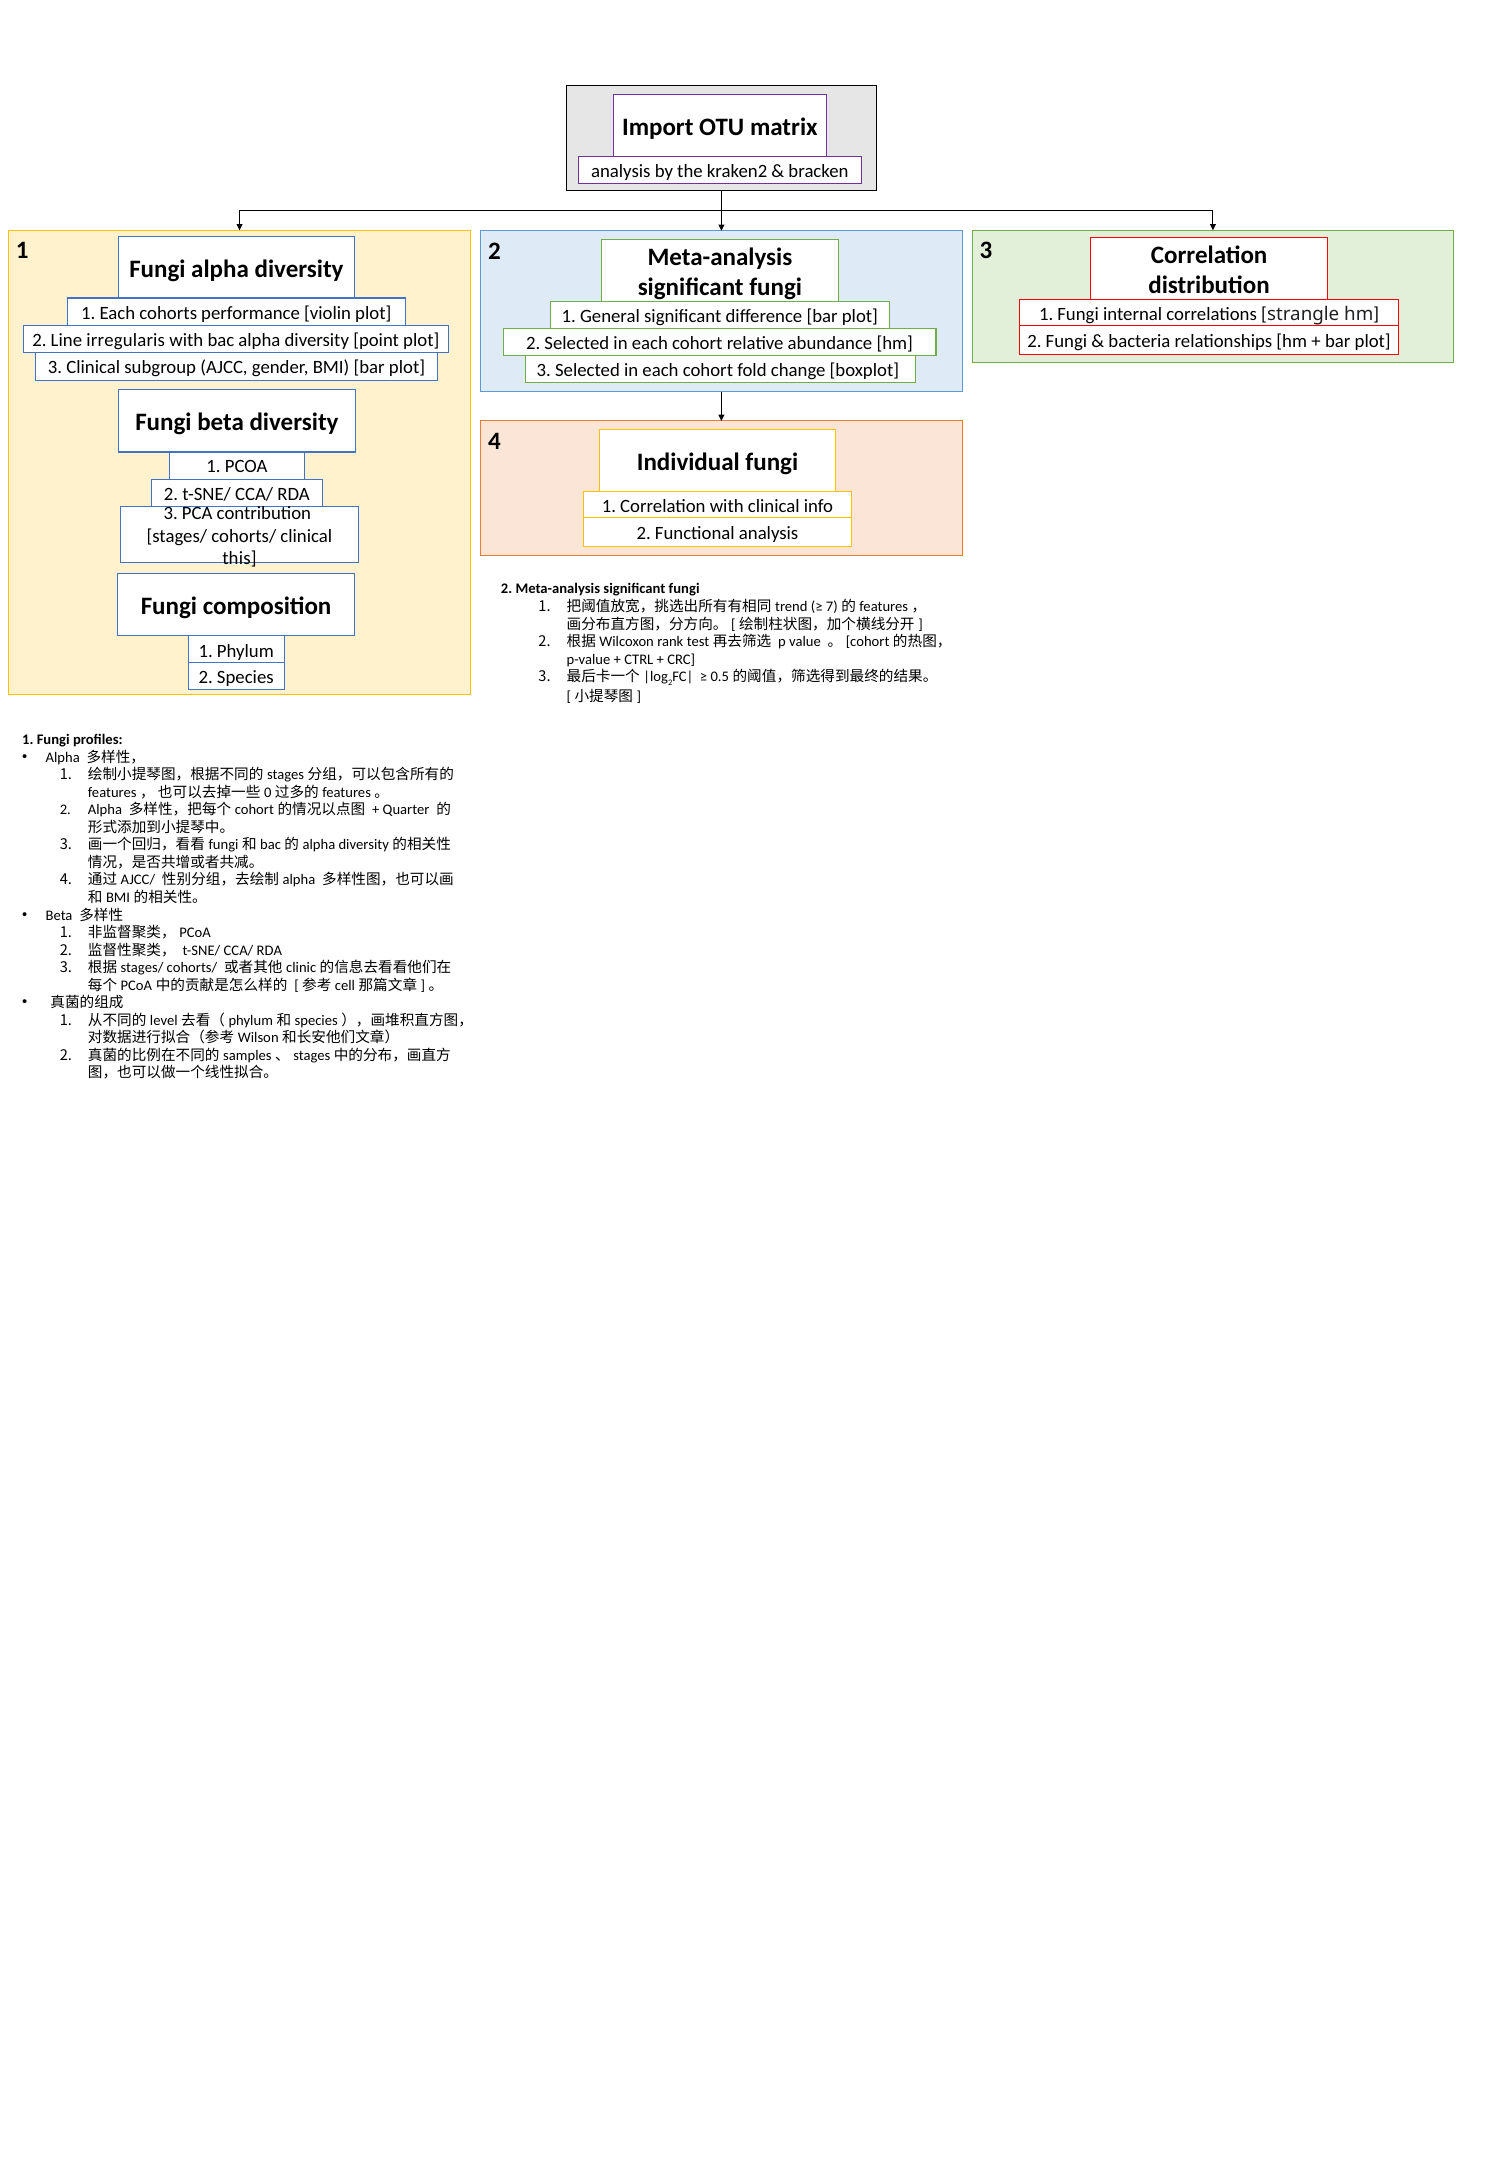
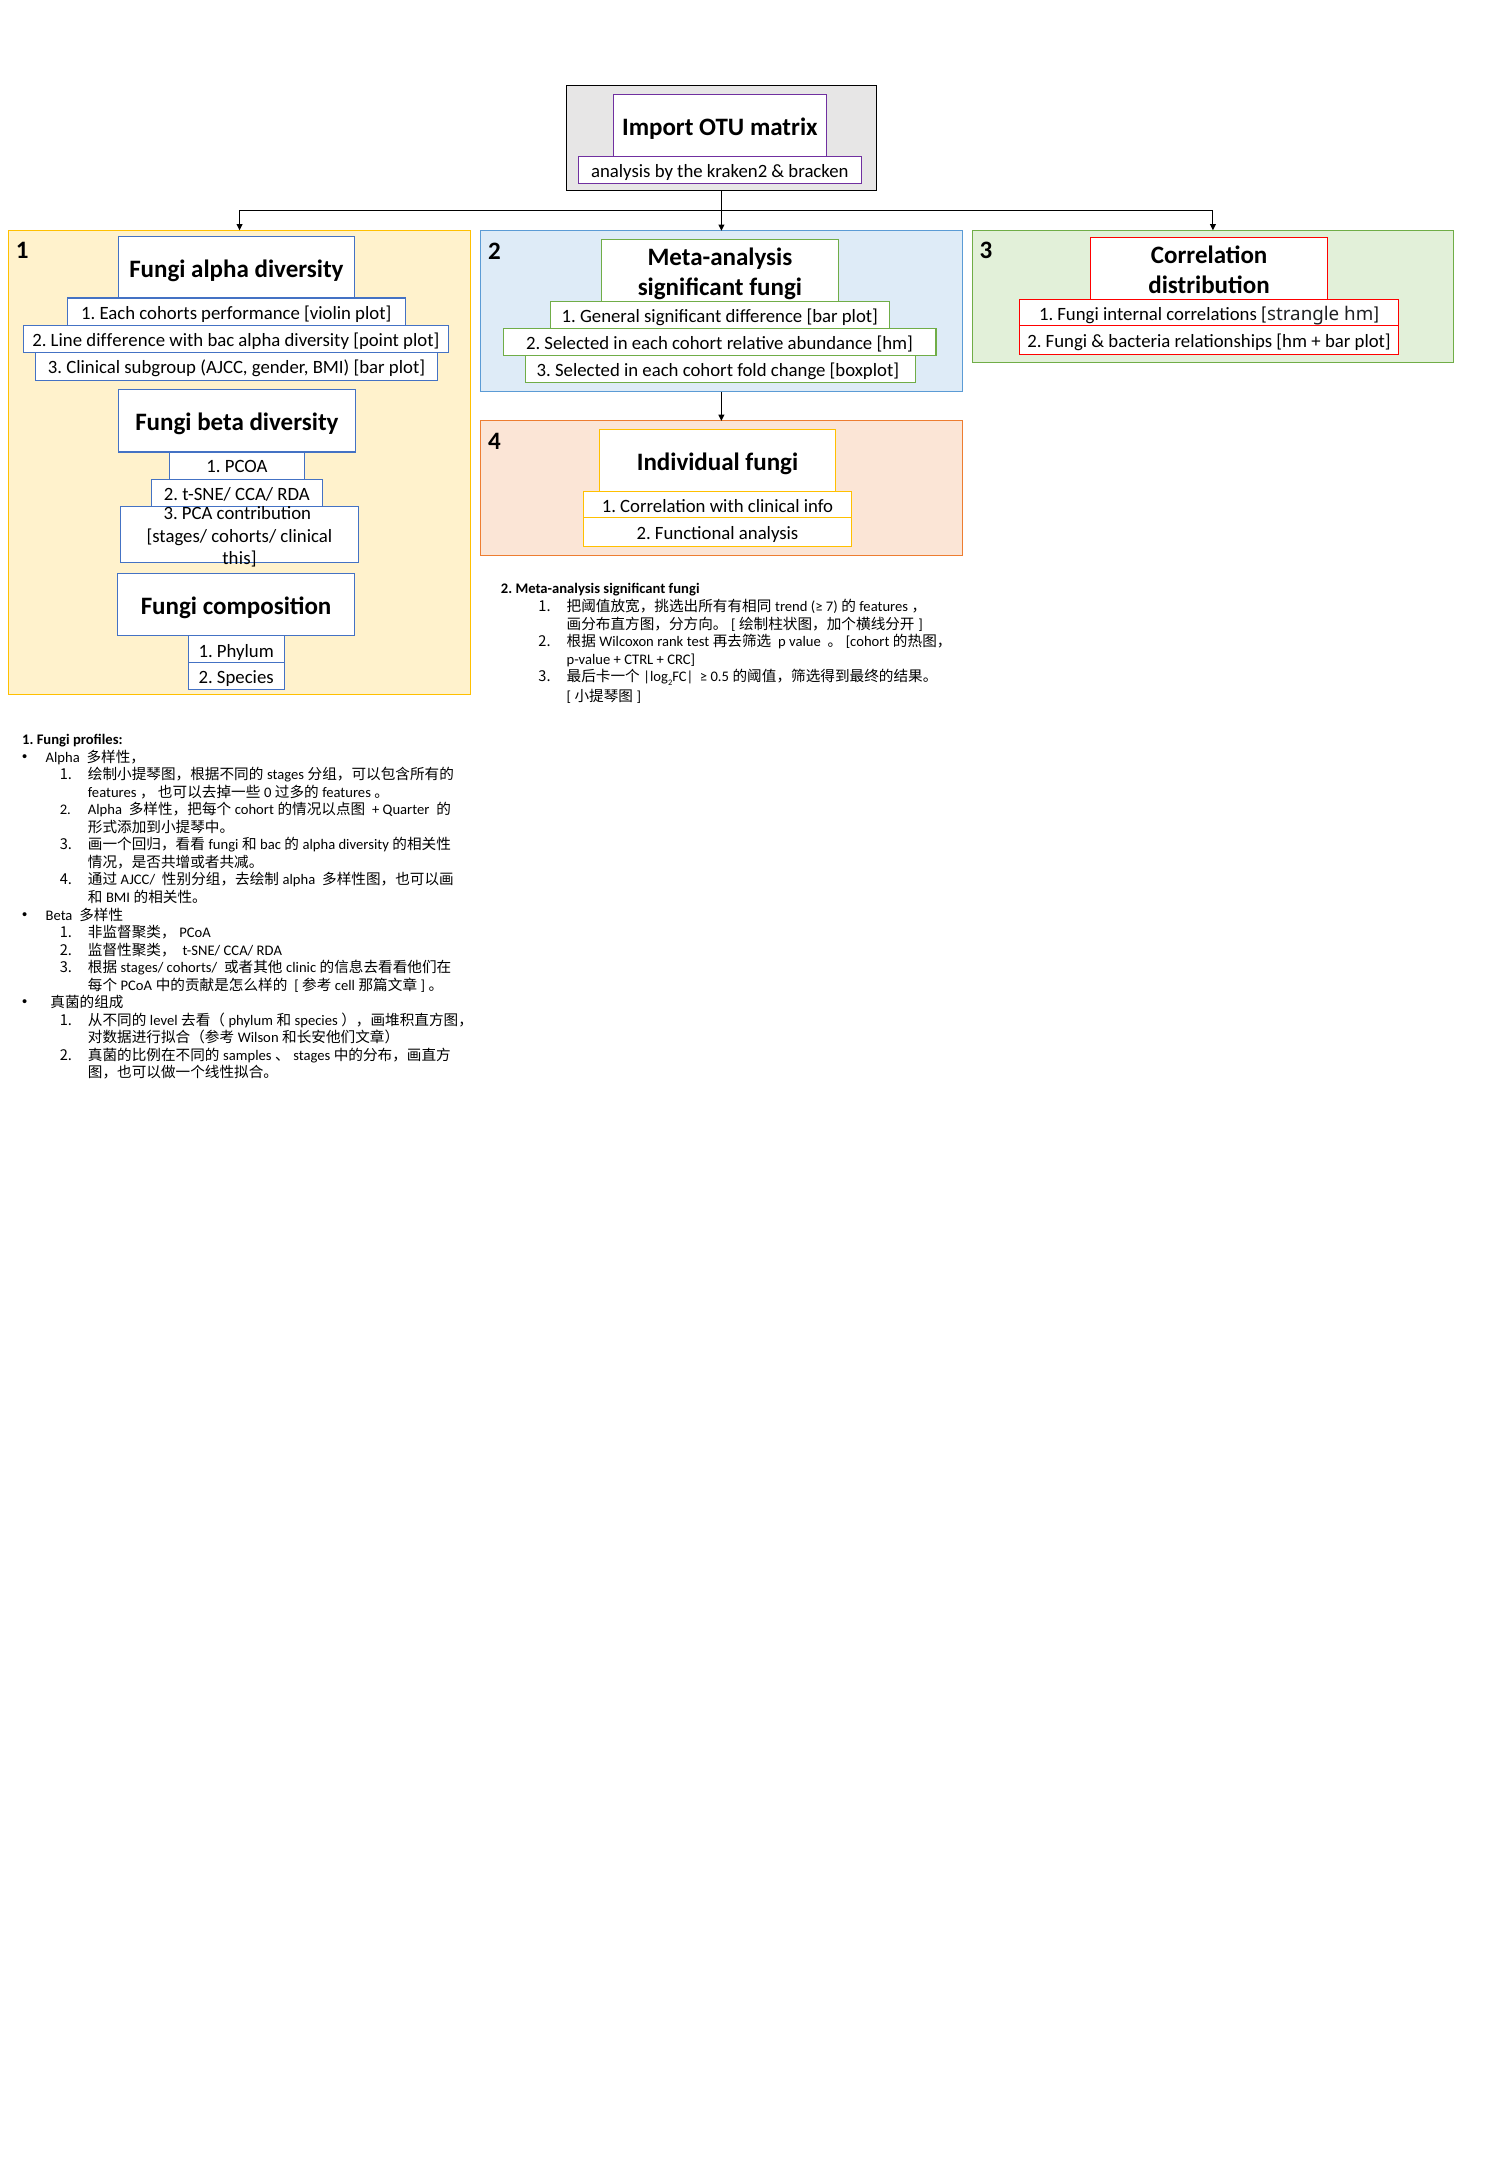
Line irregularis: irregularis -> difference (126, 340)
